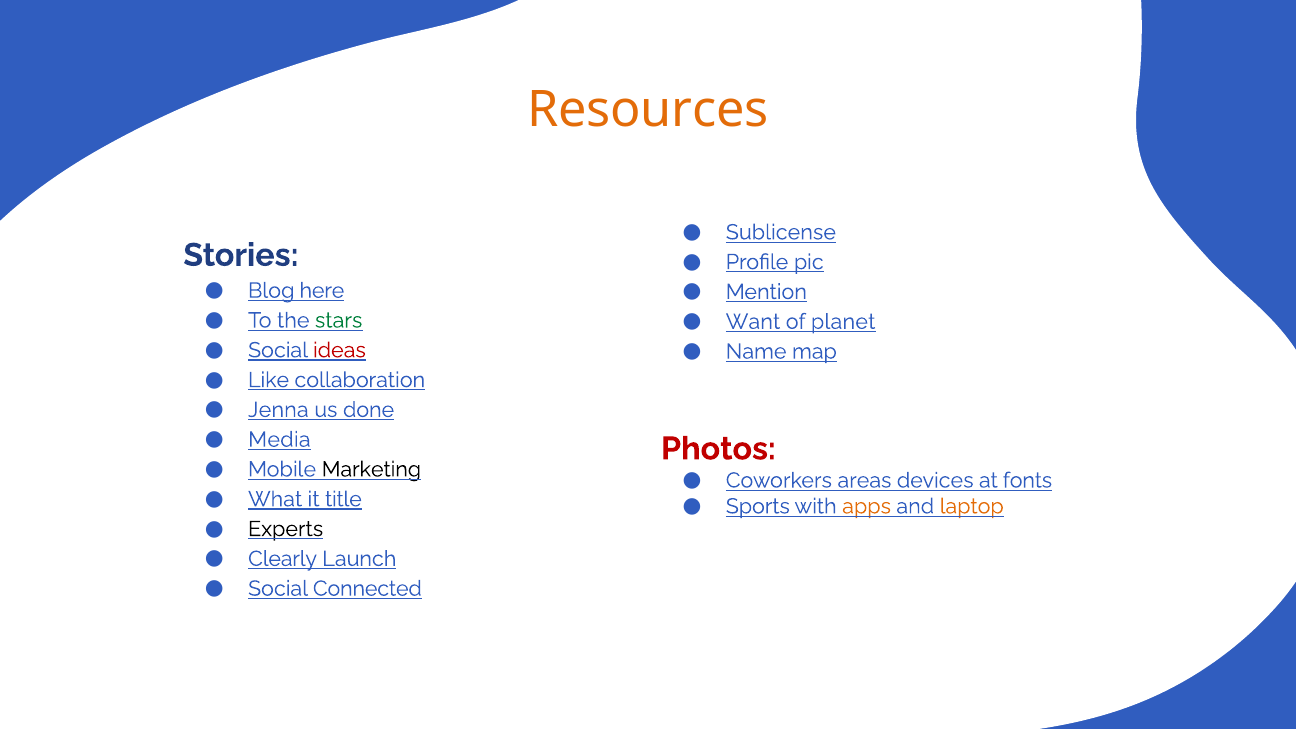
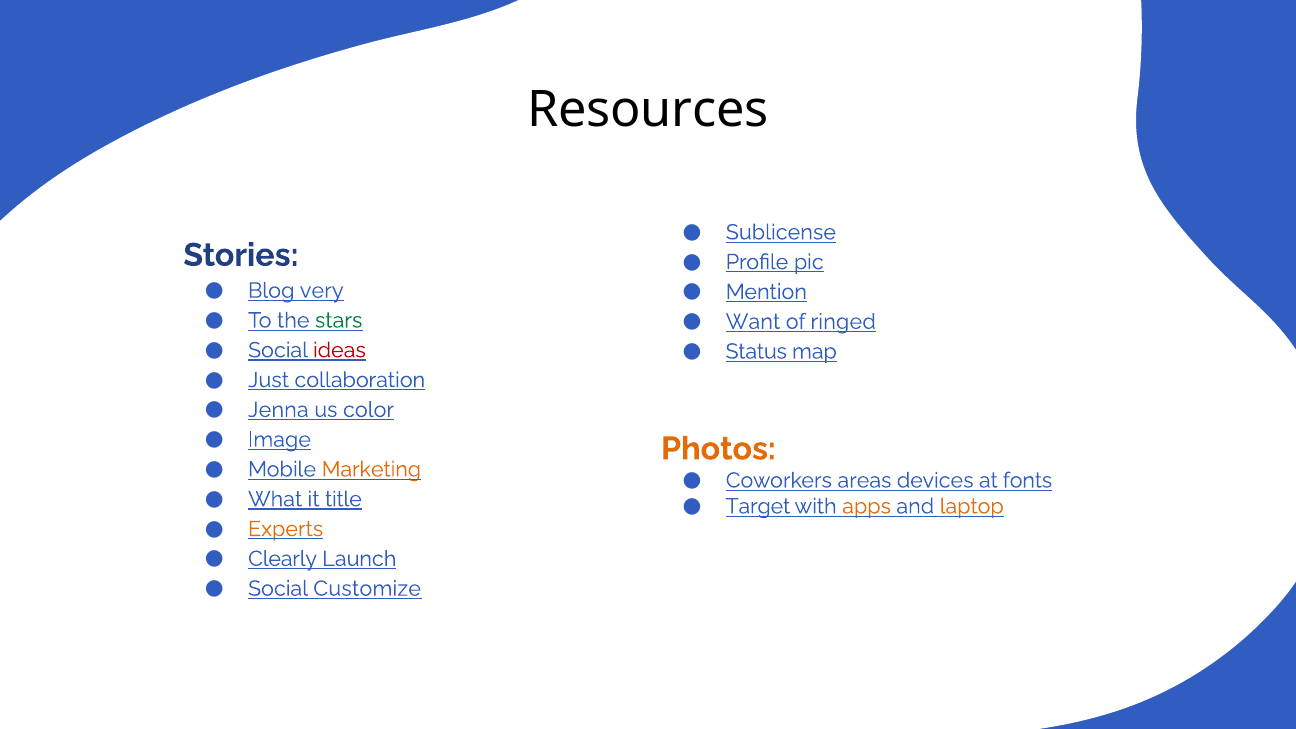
Resources colour: orange -> black (648, 110)
here: here -> very (322, 291)
planet: planet -> ringed (843, 322)
Name: Name -> Status (756, 351)
Like: Like -> Just (269, 380)
done: done -> color (369, 410)
Media: Media -> Image (280, 440)
Photos colour: red -> orange (718, 449)
Marketing colour: black -> orange (371, 469)
Sports: Sports -> Target (758, 506)
Experts colour: black -> orange (286, 529)
Connected: Connected -> Customize (367, 589)
